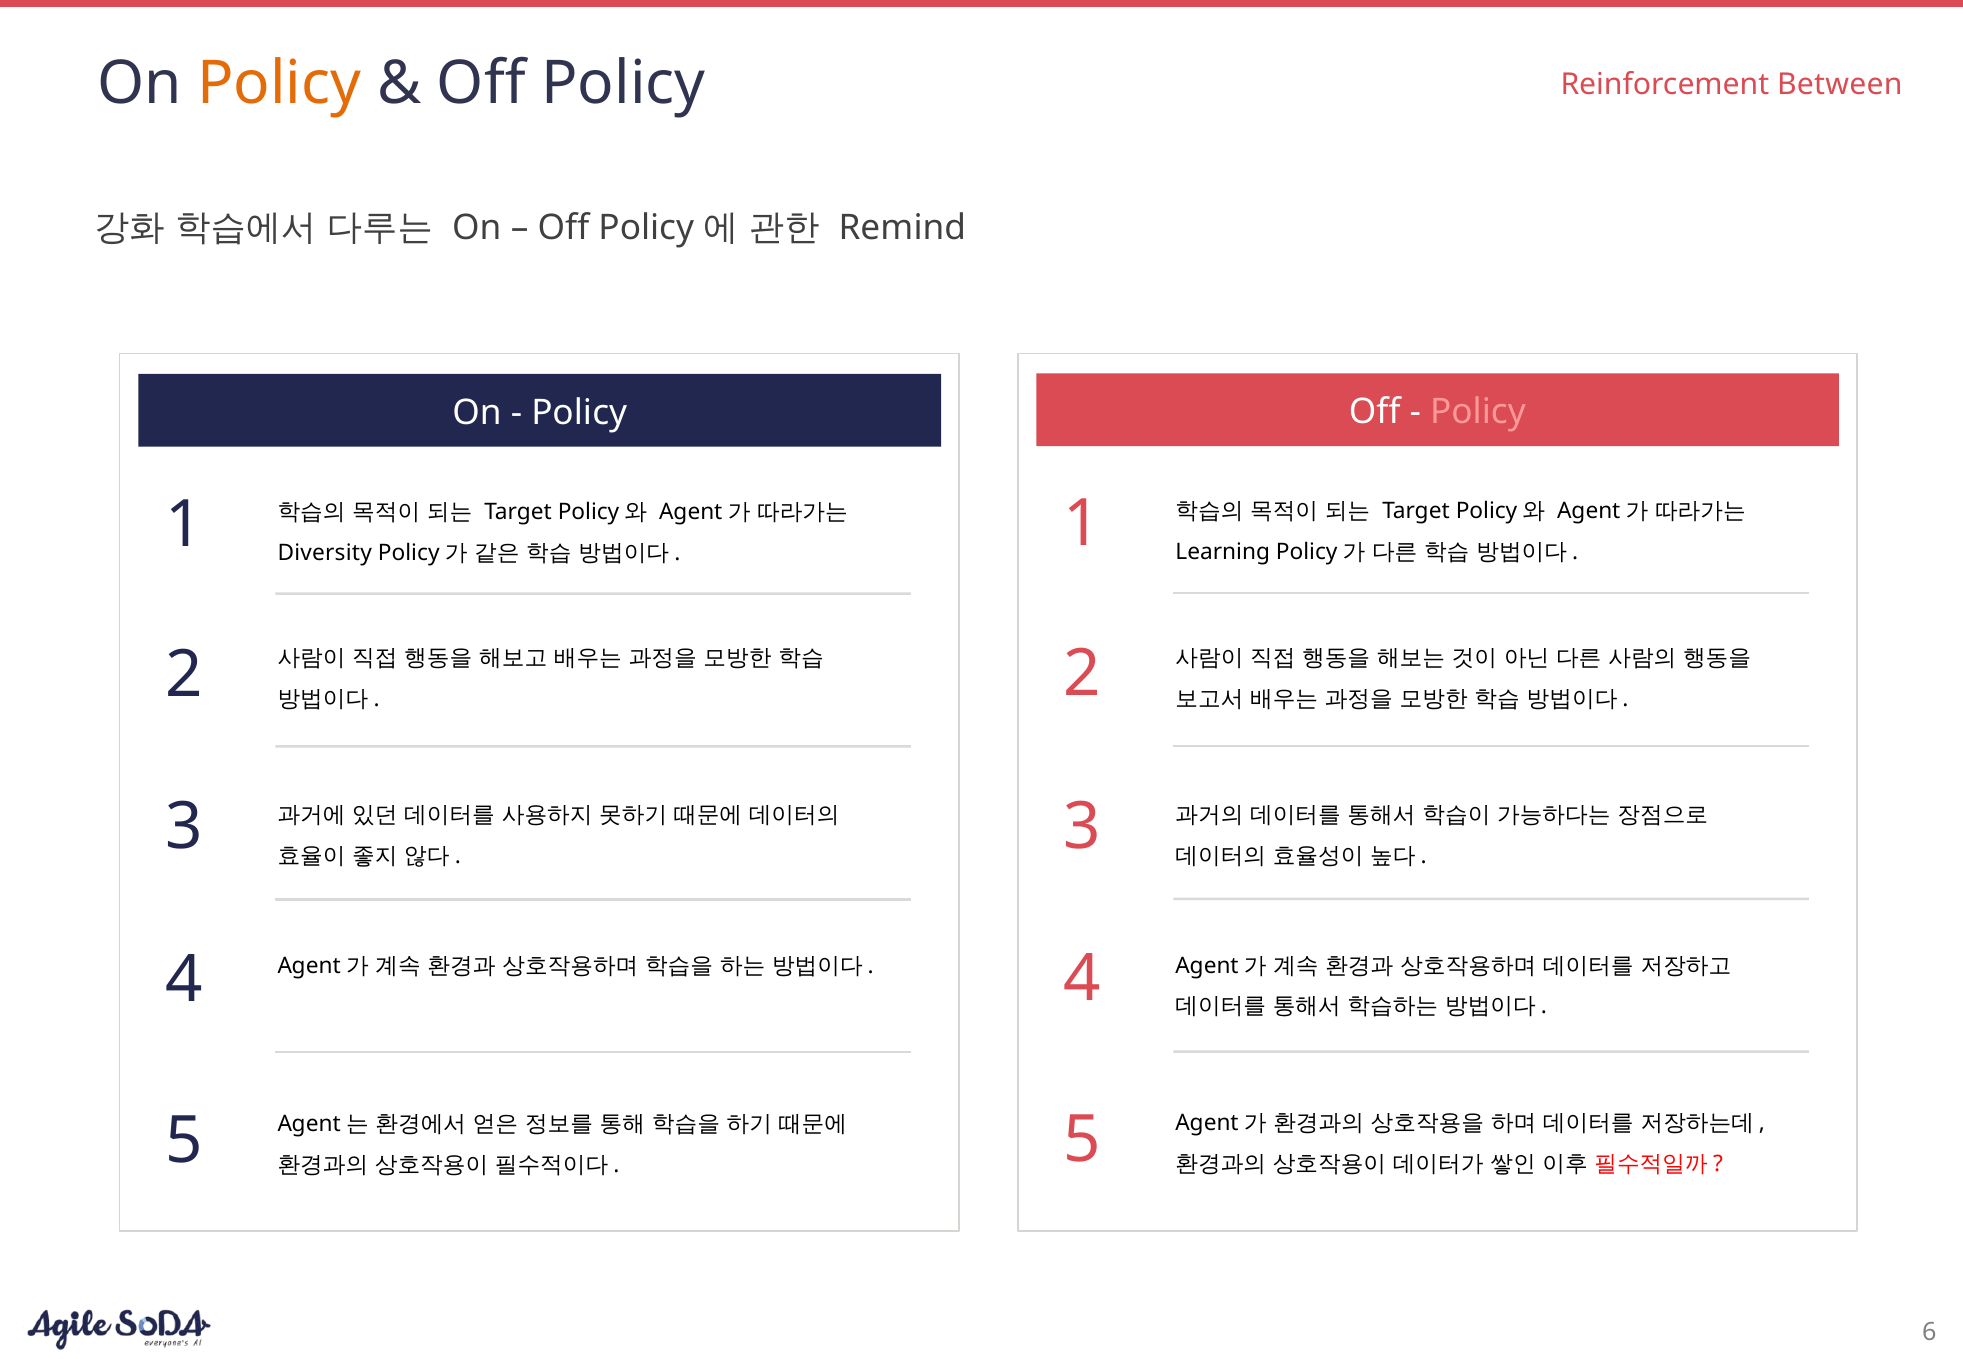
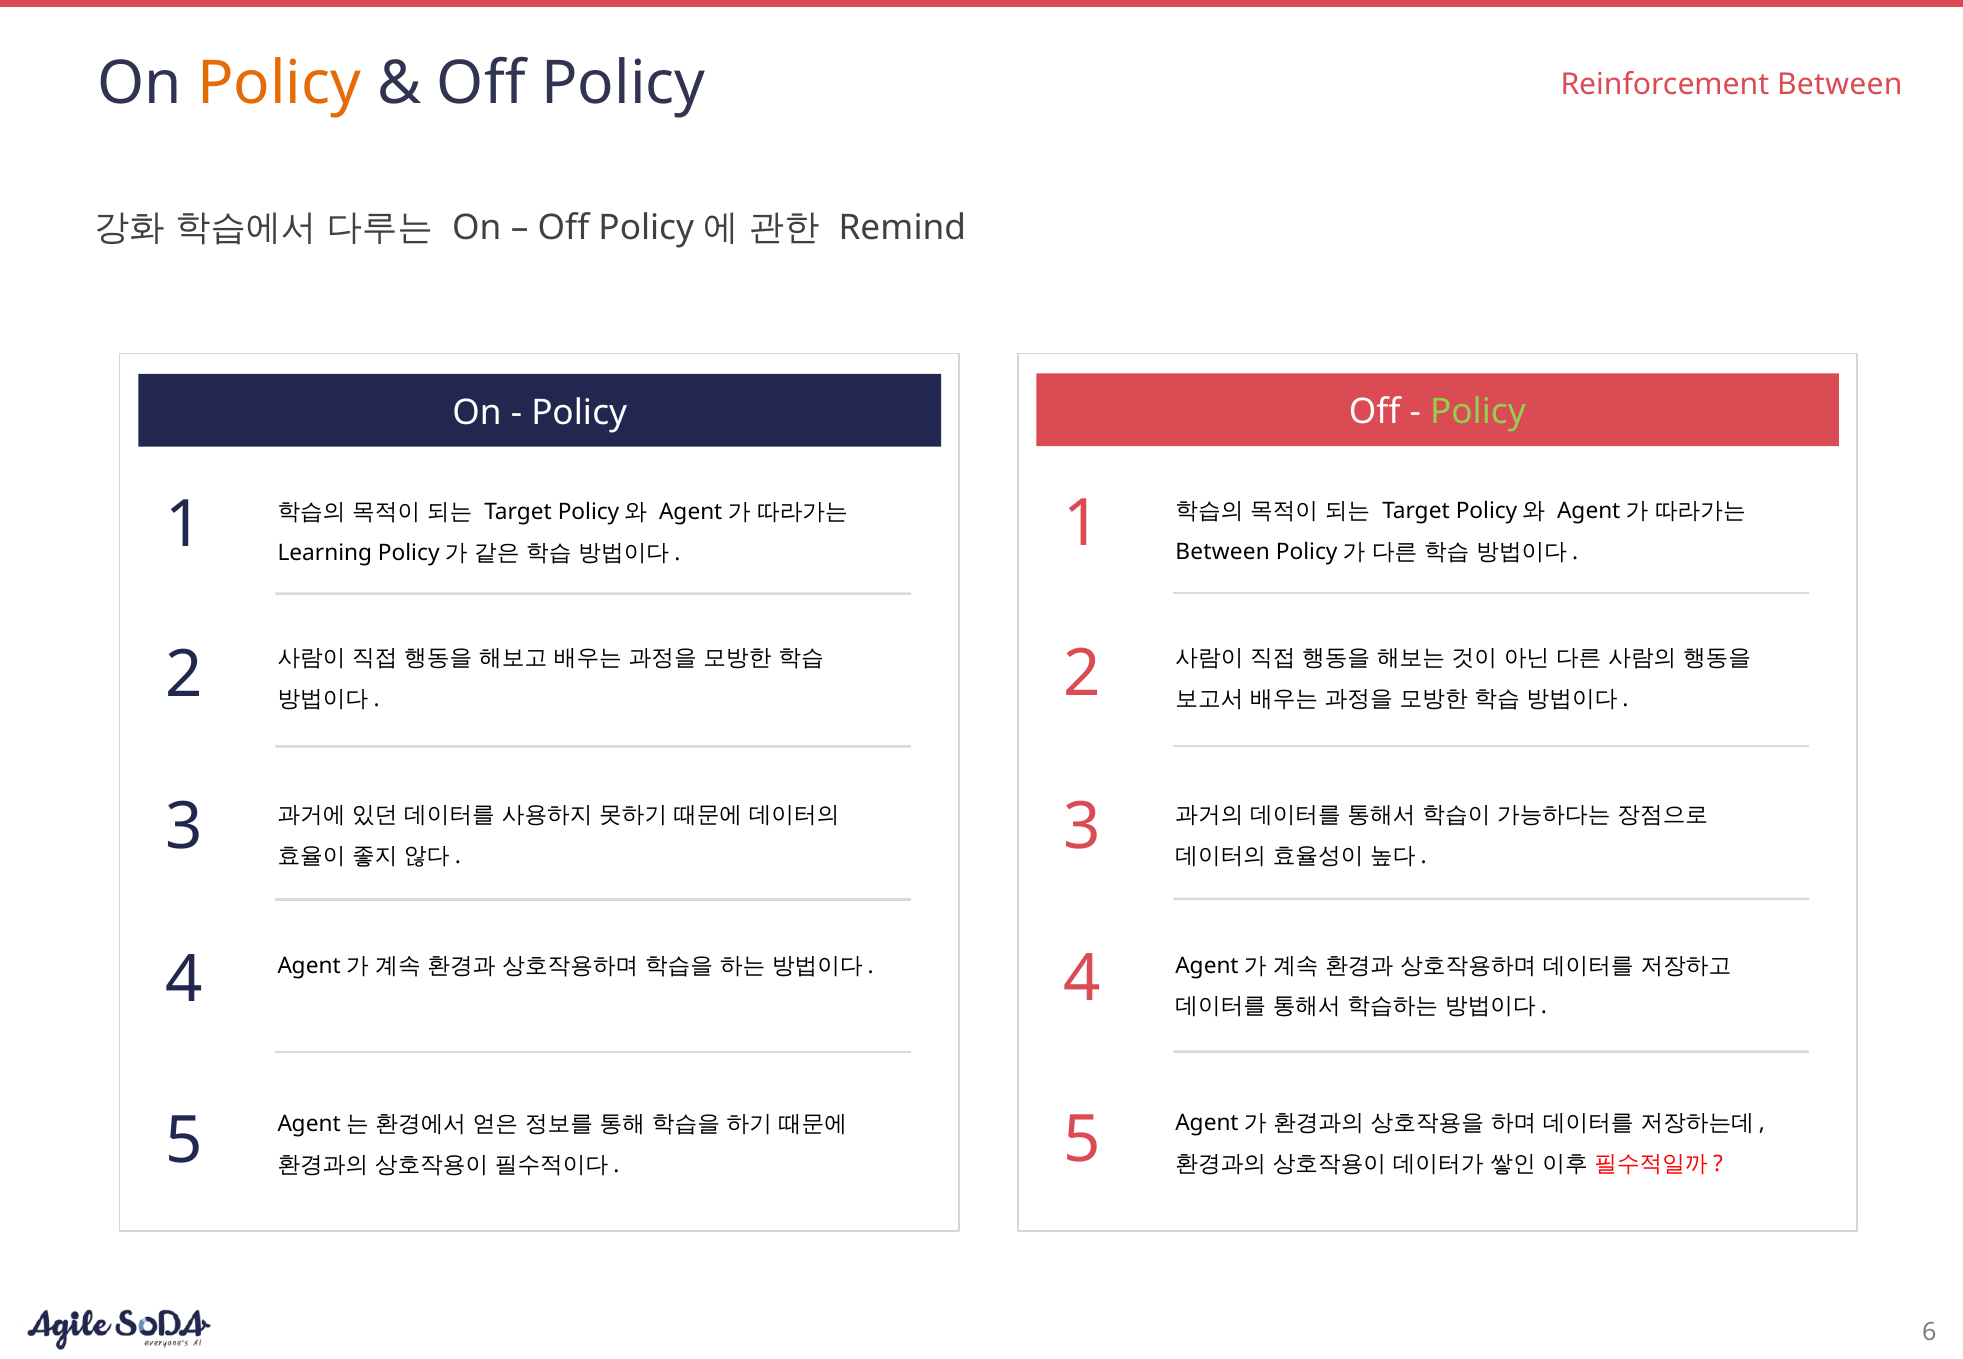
Policy colour: pink -> light green (1478, 412)
Learning: Learning -> Between (1223, 552)
Diversity: Diversity -> Learning (325, 553)
